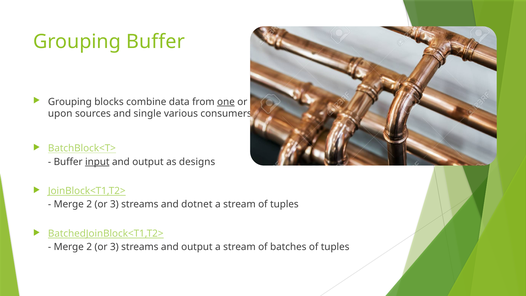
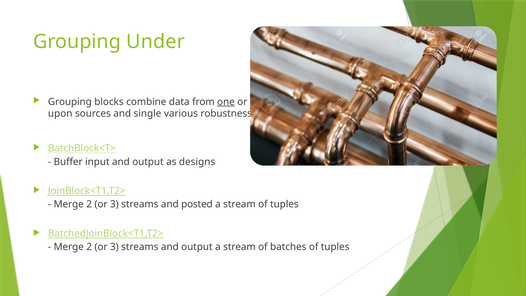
Grouping Buffer: Buffer -> Under (156, 41)
consumers: consumers -> robustness (227, 114)
input underline: present -> none (97, 162)
dotnet: dotnet -> posted (197, 204)
